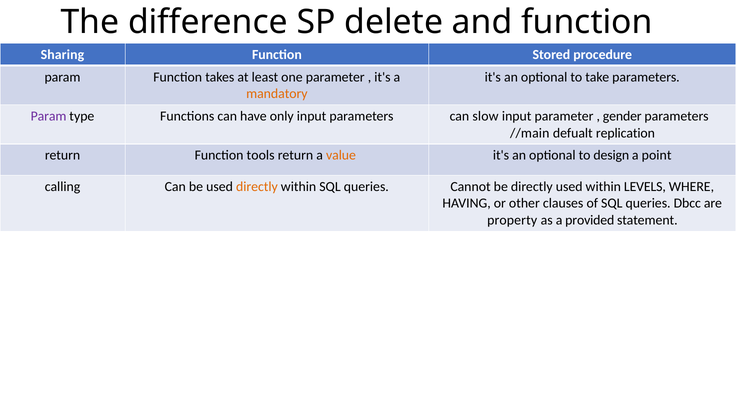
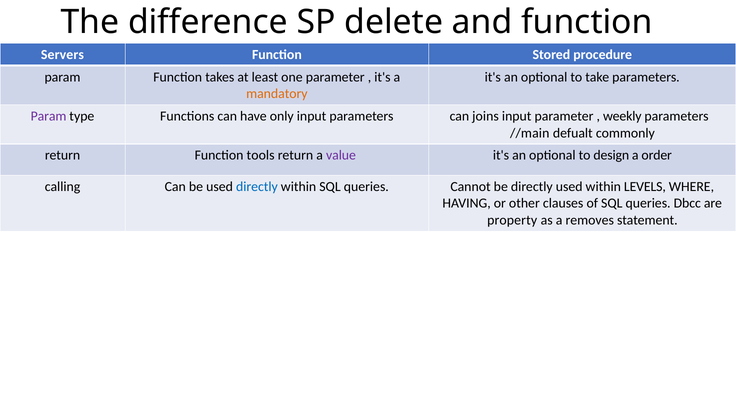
Sharing: Sharing -> Servers (62, 55)
slow: slow -> joins (486, 116)
gender: gender -> weekly (622, 116)
replication: replication -> commonly (625, 133)
value colour: orange -> purple (341, 155)
point: point -> order (657, 155)
directly colour: orange -> blue (257, 187)
provided: provided -> removes (590, 220)
